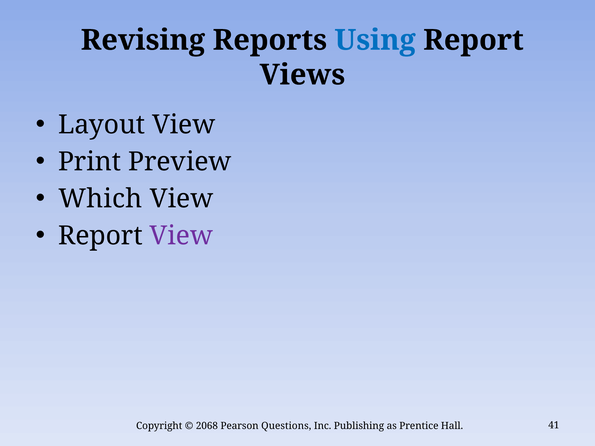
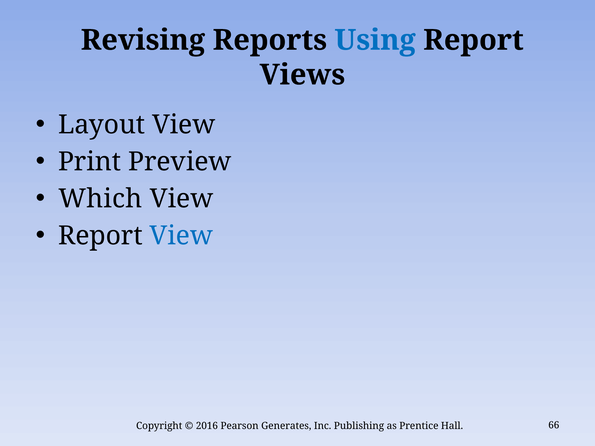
View colour: purple -> blue (181, 236)
2068: 2068 -> 2016 (207, 426)
Questions: Questions -> Generates (286, 426)
41: 41 -> 66 (554, 425)
